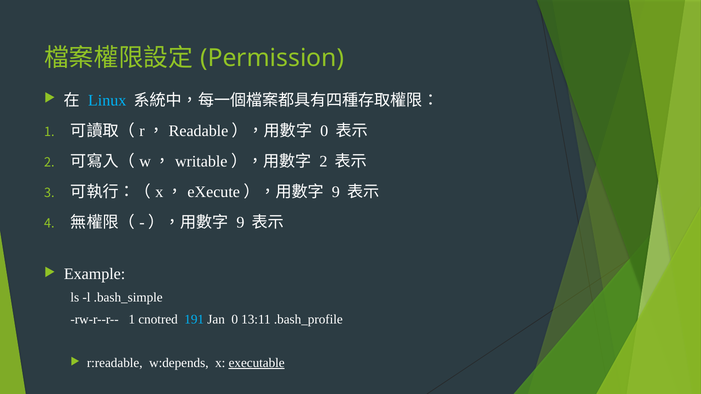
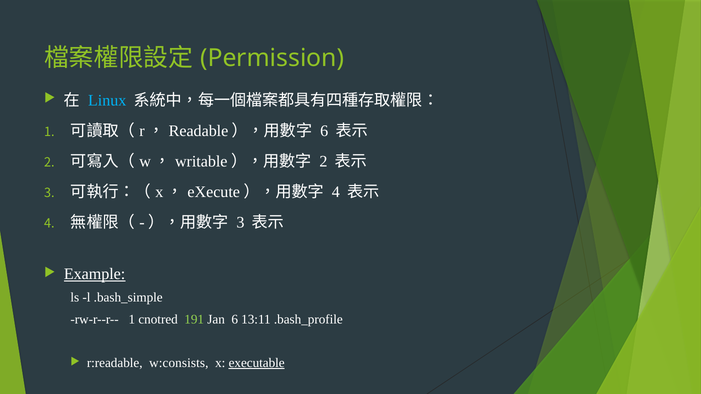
0: 0 -> 6 (324, 131)
9: 9 -> 4 (336, 192)
9: 9 -> 3 (240, 223)
Example underline: none -> present (95, 274)
191 colour: light blue -> light green (194, 320)
Jan 0: 0 -> 6 (235, 320)
w:depends: w:depends -> w:consists (179, 363)
